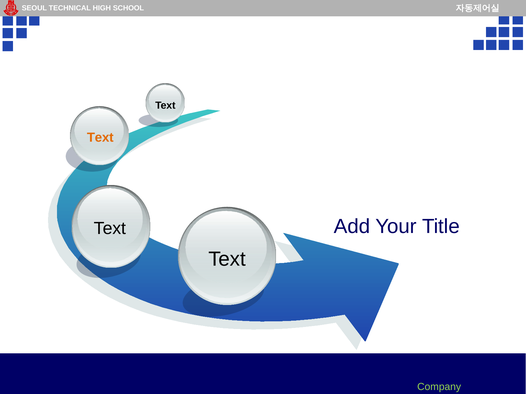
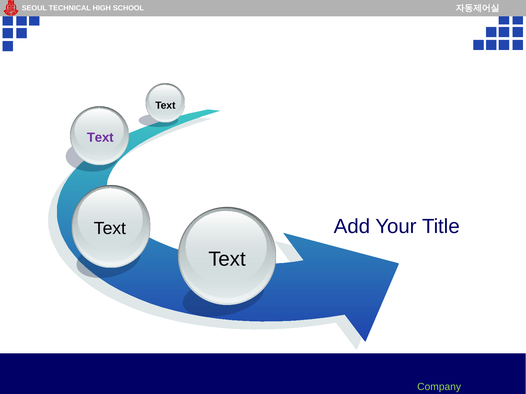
Text colour: orange -> purple (100, 138)
